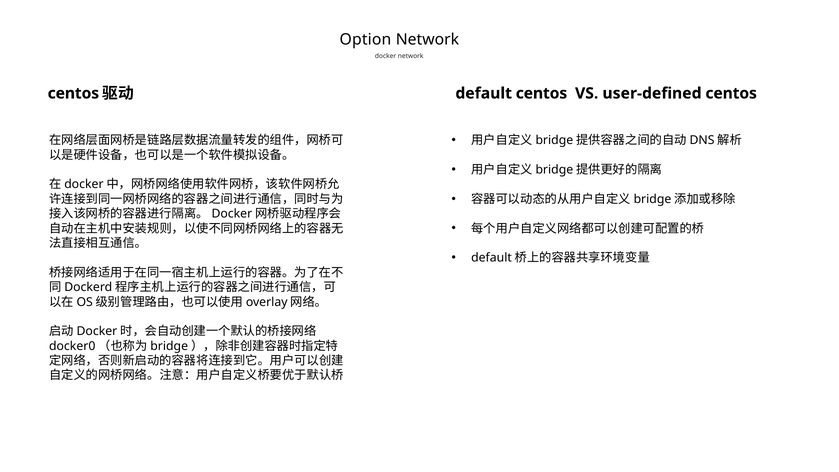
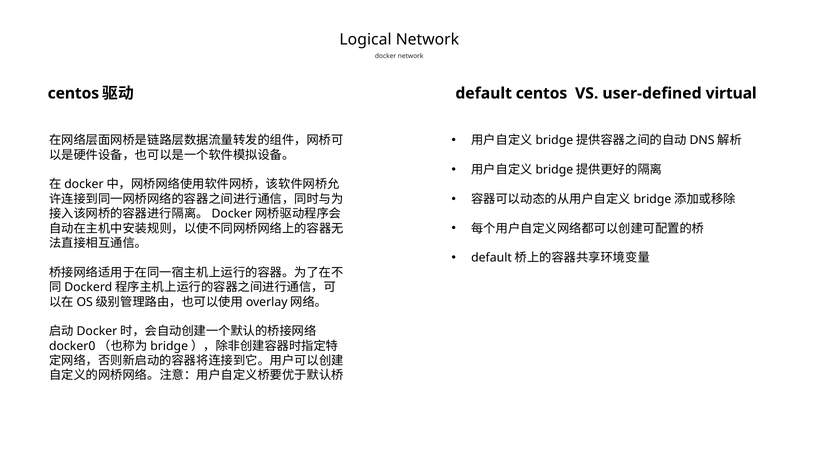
Option: Option -> Logical (366, 40)
user-defined centos: centos -> virtual (731, 93)
